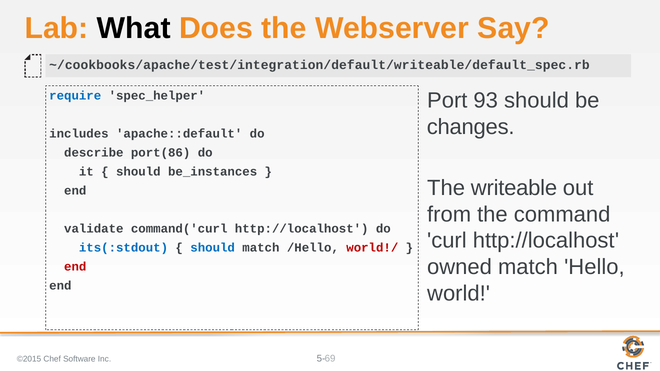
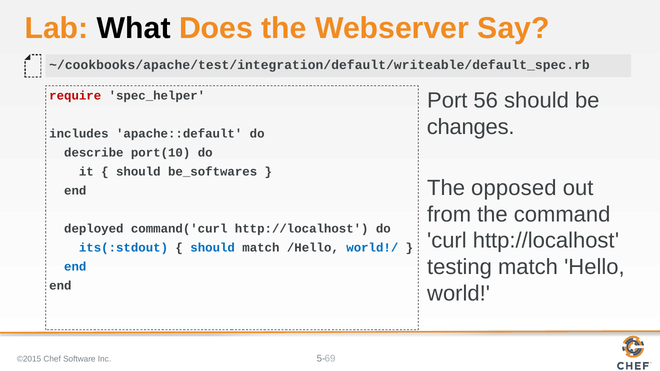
93: 93 -> 56 (486, 101)
require colour: blue -> red (75, 96)
port(86: port(86 -> port(10 (161, 153)
be_instances: be_instances -> be_softwares (213, 172)
writeable: writeable -> opposed (514, 188)
validate: validate -> deployed (94, 229)
world!/ colour: red -> blue (372, 248)
owned: owned -> testing (460, 267)
end colour: red -> blue (75, 267)
